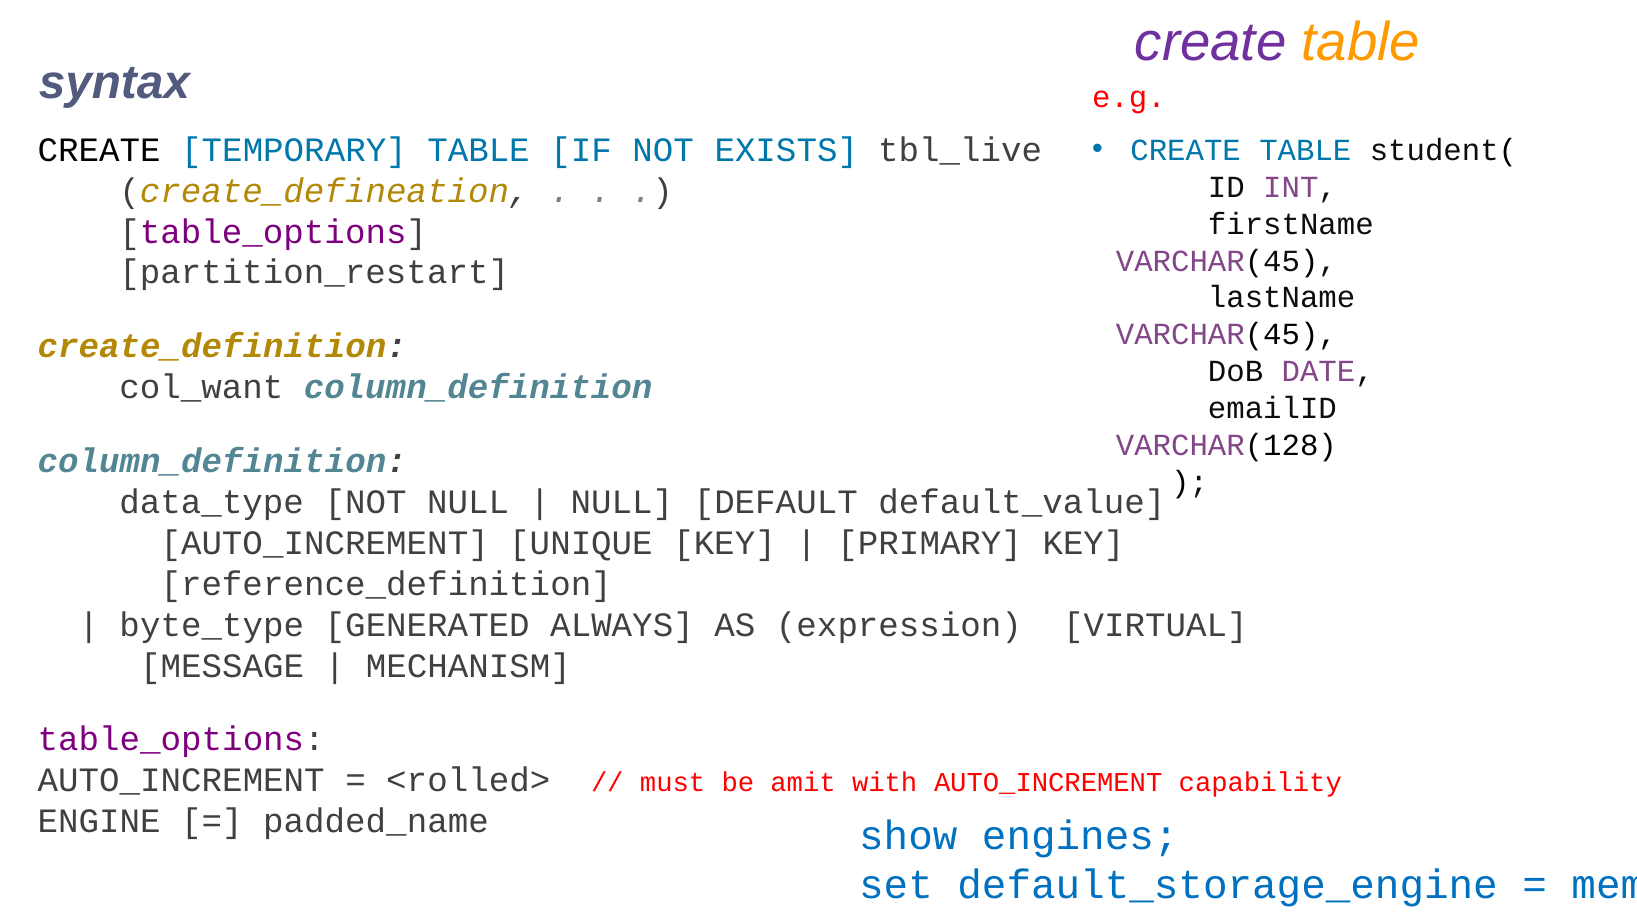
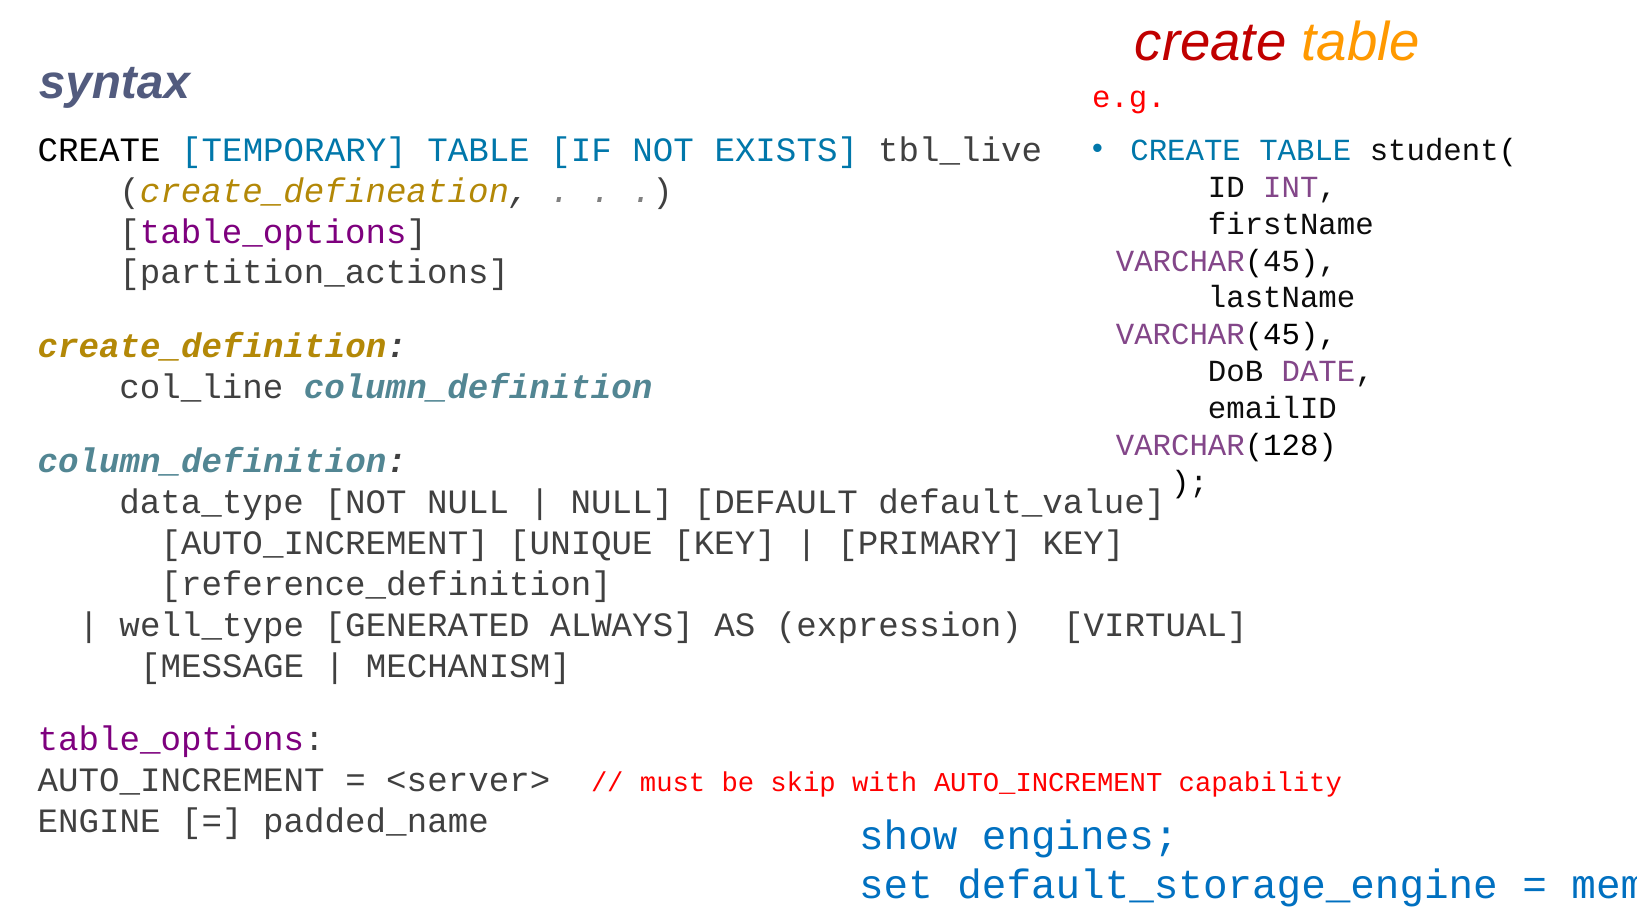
create colour: purple -> red (1211, 43)
partition_restart: partition_restart -> partition_actions (314, 273)
col_want: col_want -> col_line (201, 387)
byte_type: byte_type -> well_type (212, 625)
<rolled>: <rolled> -> <server> (468, 780)
amit: amit -> skip (803, 783)
